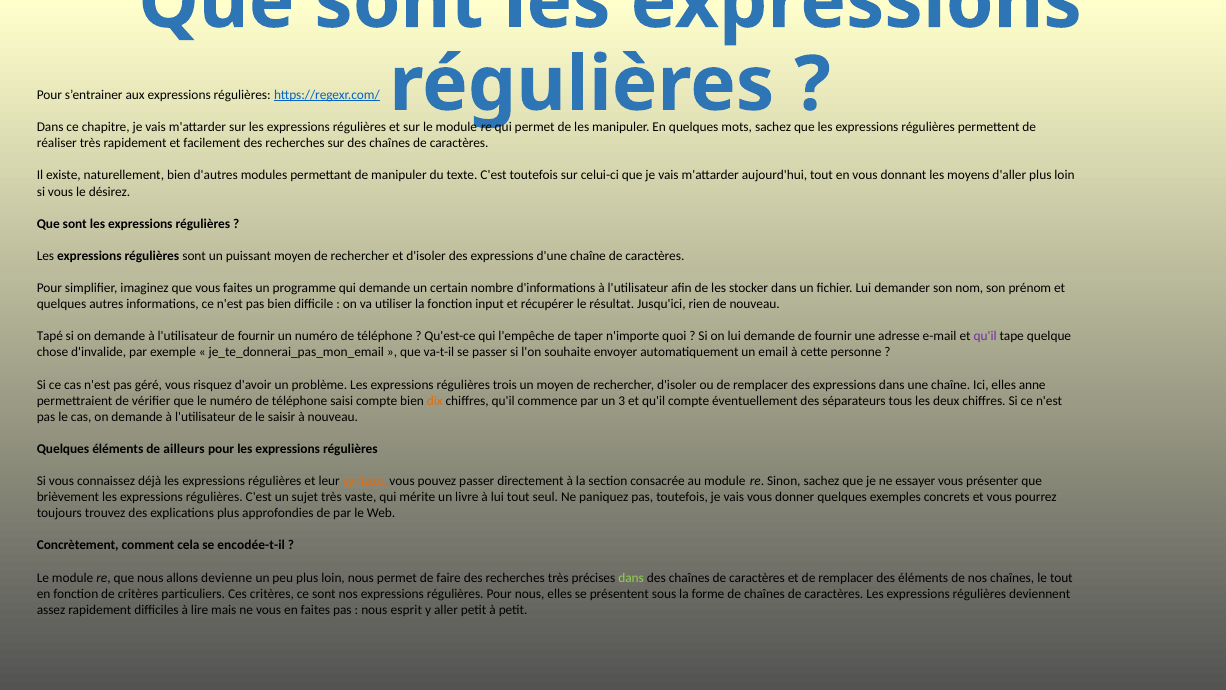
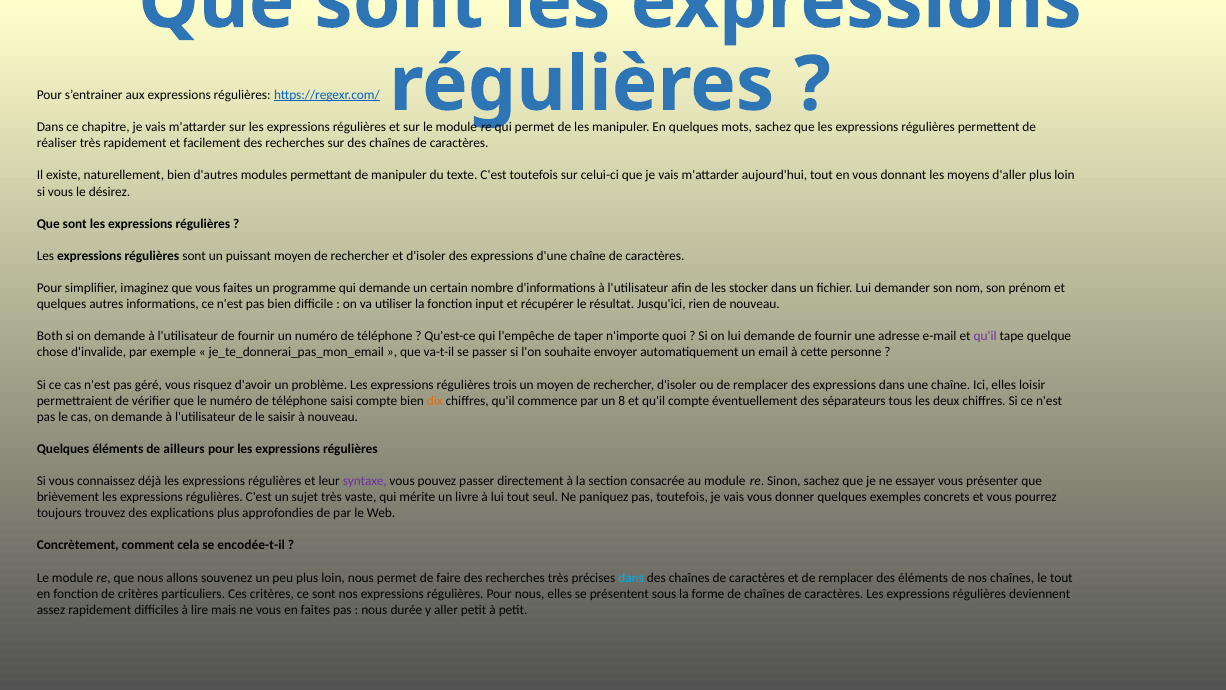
Tapé: Tapé -> Both (50, 336)
anne: anne -> loisir (1032, 384)
3: 3 -> 8 (622, 400)
syntaxe colour: orange -> purple (365, 481)
devienne: devienne -> souvenez (227, 577)
dans colour: light green -> light blue (631, 577)
esprit: esprit -> durée (406, 609)
